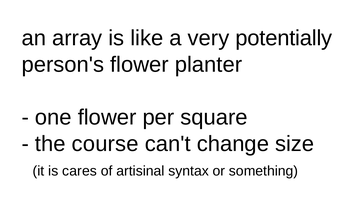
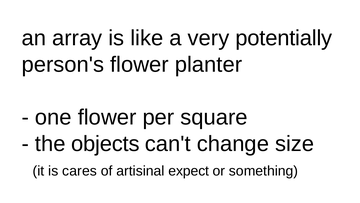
course: course -> objects (105, 144)
syntax: syntax -> expect (189, 171)
